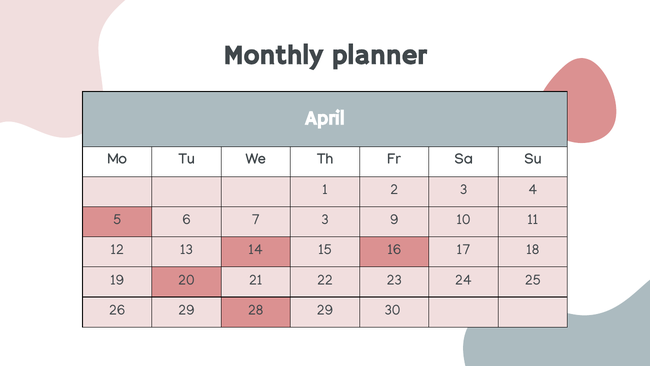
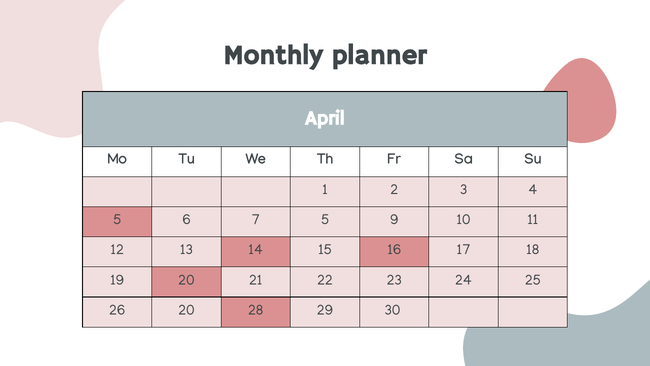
7 3: 3 -> 5 (325, 219)
26 29: 29 -> 20 (186, 310)
